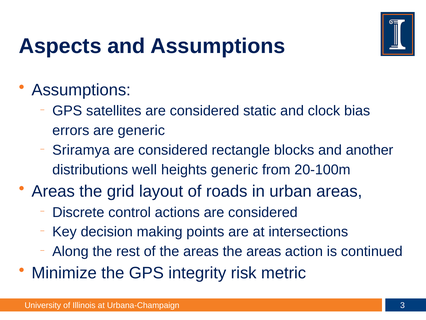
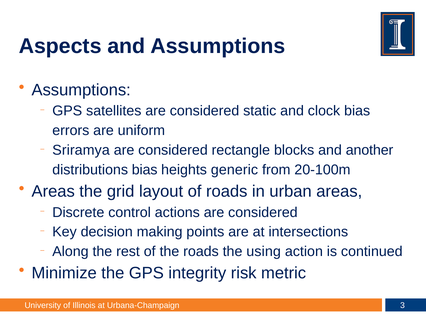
are generic: generic -> uniform (141, 130)
distributions well: well -> bias (145, 170)
of the areas: areas -> roads (201, 251)
areas: areas -> using (264, 251)
